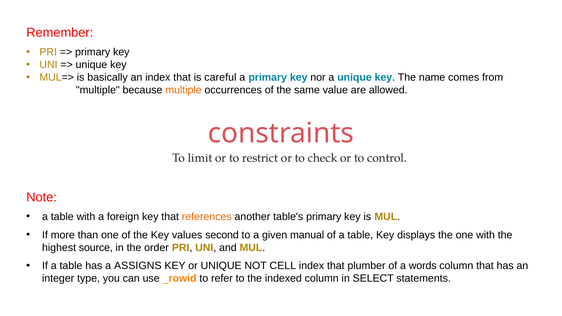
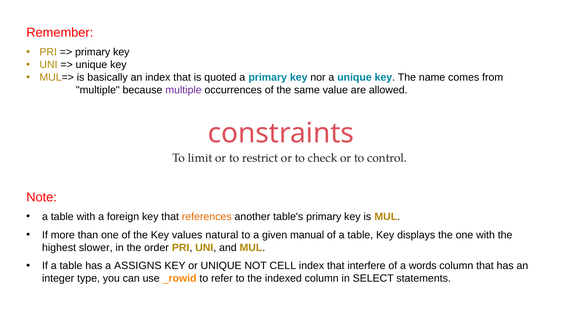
careful: careful -> quoted (220, 77)
multiple colour: orange -> purple (183, 90)
second: second -> natural (222, 235)
source: source -> slower (96, 248)
plumber: plumber -> interfere (367, 266)
